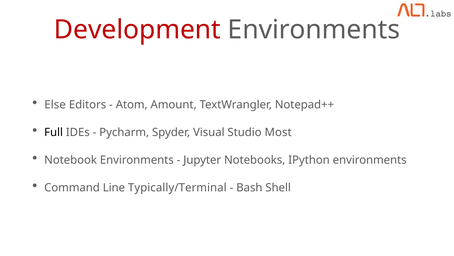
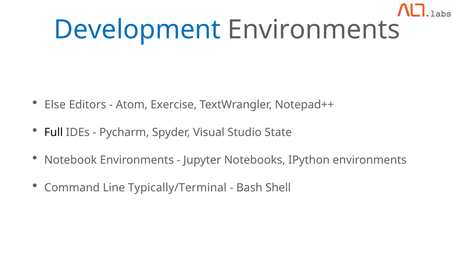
Development colour: red -> blue (137, 30)
Amount: Amount -> Exercise (174, 105)
Most: Most -> State (278, 132)
